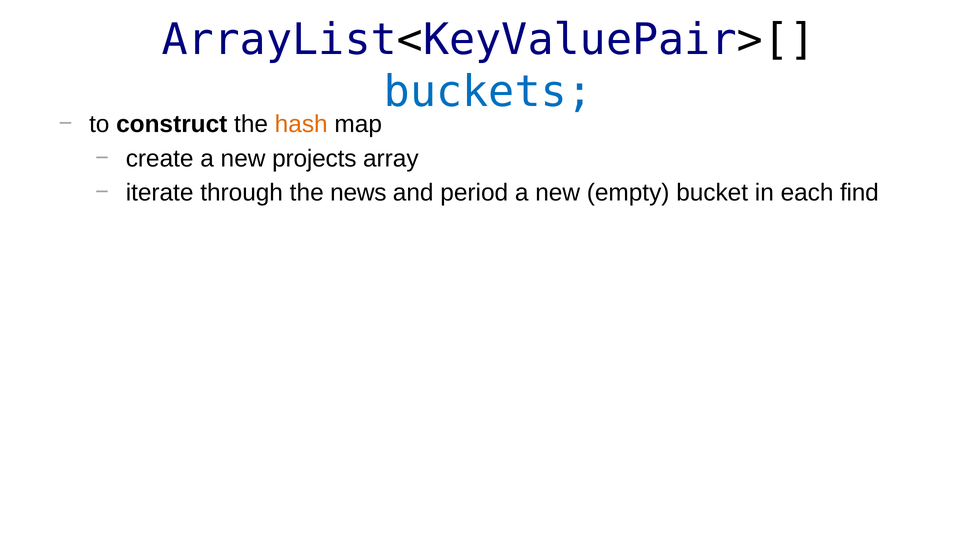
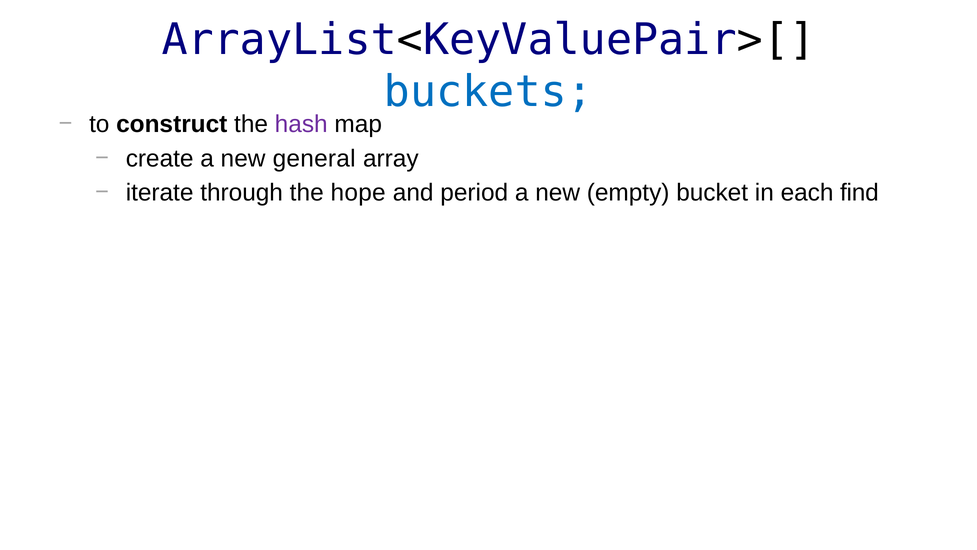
hash colour: orange -> purple (301, 124)
projects: projects -> general (314, 158)
news: news -> hope (358, 193)
